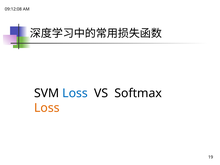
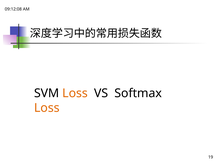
Loss colour: blue -> orange (75, 93)
